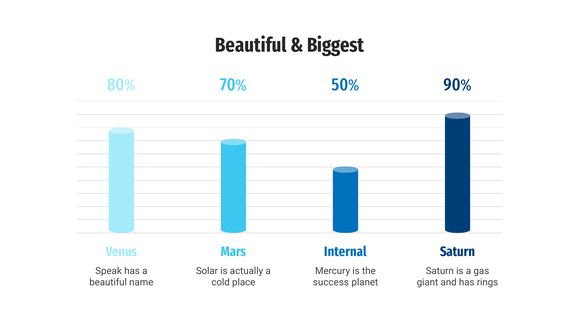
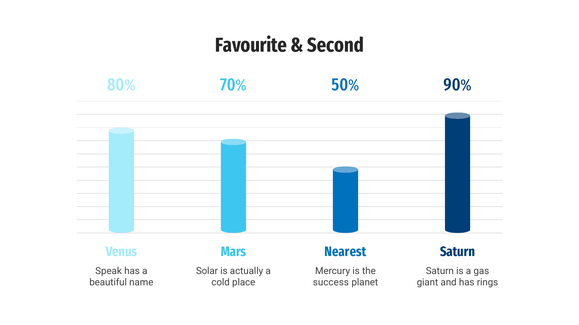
Beautiful: Beautiful -> Favourite (251, 45)
Biggest: Biggest -> Second (335, 45)
Internal: Internal -> Nearest (345, 252)
